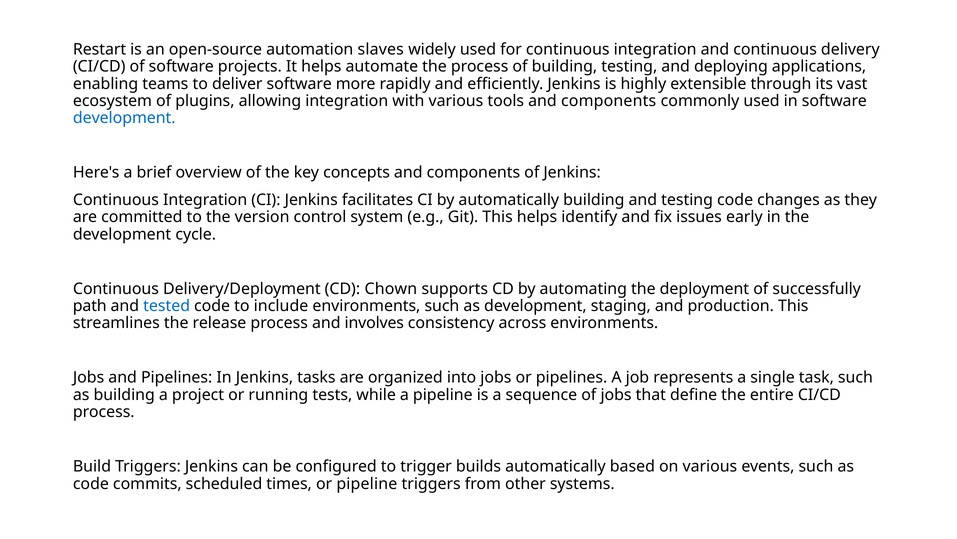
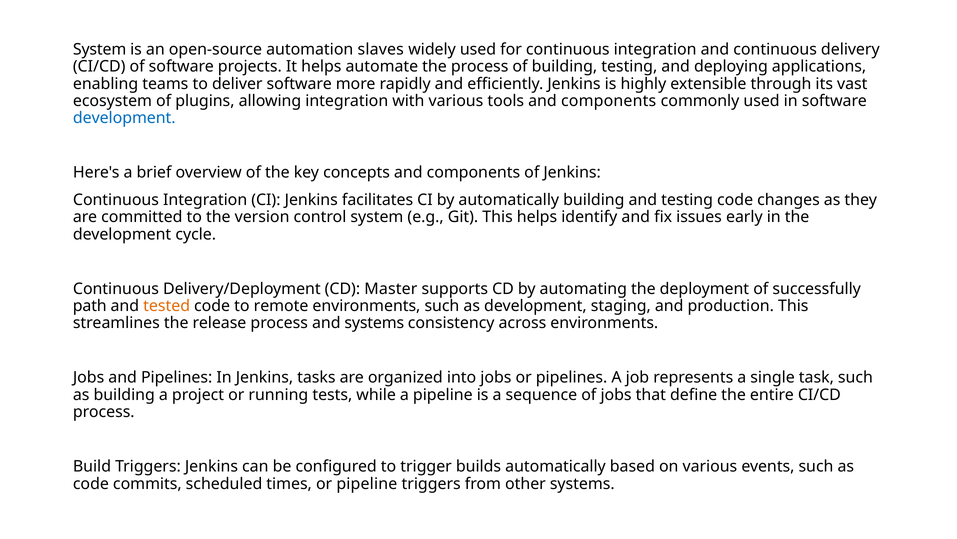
Restart: Restart -> System (100, 49)
Chown: Chown -> Master (391, 288)
tested colour: blue -> orange (167, 306)
include: include -> remote (281, 306)
and involves: involves -> systems (374, 323)
